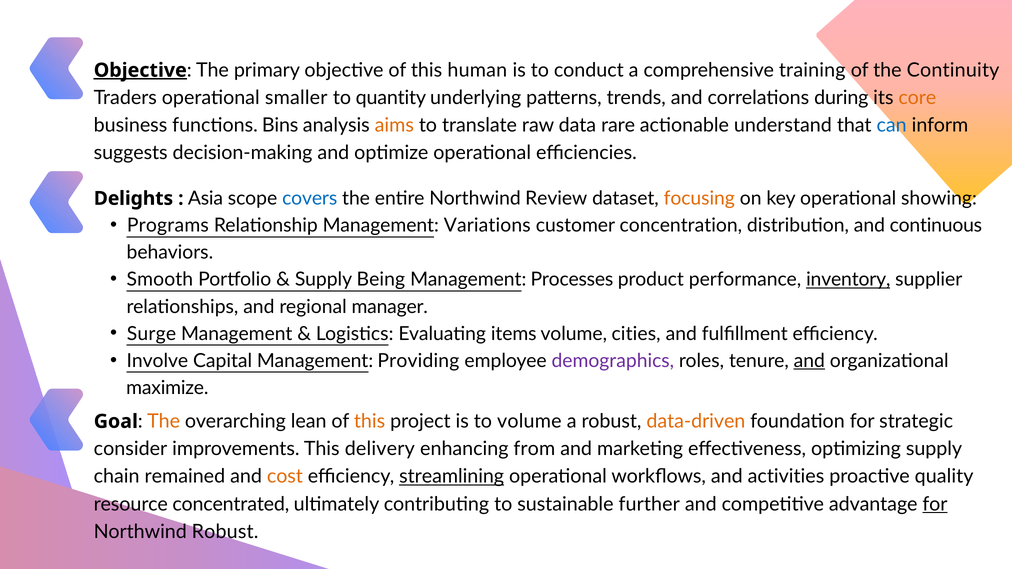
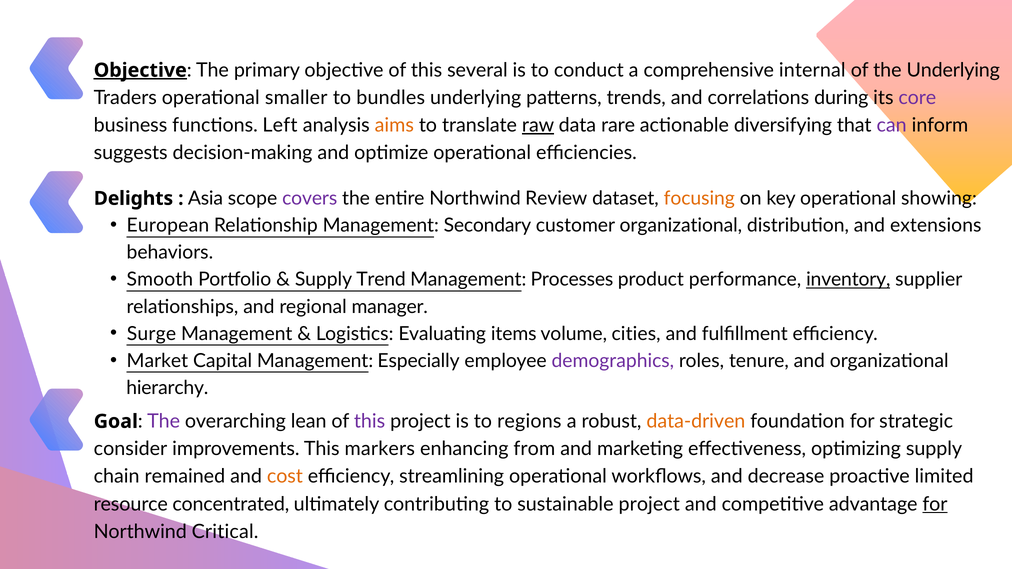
human: human -> several (477, 70)
training: training -> internal (812, 70)
the Continuity: Continuity -> Underlying (953, 70)
quantity: quantity -> bundles (391, 98)
core colour: orange -> purple (917, 98)
Bins: Bins -> Left (280, 125)
raw underline: none -> present (538, 125)
understand: understand -> diversifying (783, 125)
can colour: blue -> purple (892, 125)
covers colour: blue -> purple (310, 199)
Programs: Programs -> European (168, 226)
Variations: Variations -> Secondary (487, 226)
customer concentration: concentration -> organizational (681, 226)
continuous: continuous -> extensions (936, 226)
Being: Being -> Trend (381, 280)
Involve: Involve -> Market (157, 361)
Providing: Providing -> Especially (419, 361)
and underline: present -> none (809, 361)
maximize: maximize -> hierarchy (167, 388)
The colour: orange -> purple (164, 422)
this colour: orange -> purple (370, 422)
to volume: volume -> regions (529, 422)
delivery: delivery -> markers (380, 449)
streamlining underline: present -> none (452, 477)
activities: activities -> decrease (786, 477)
quality: quality -> limited (944, 477)
sustainable further: further -> project (649, 504)
Northwind Robust: Robust -> Critical (225, 532)
